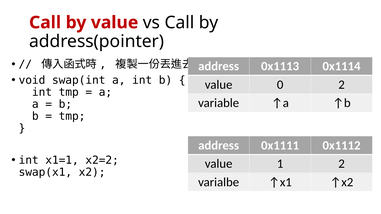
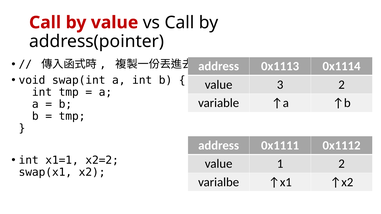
0: 0 -> 3 (280, 85)
